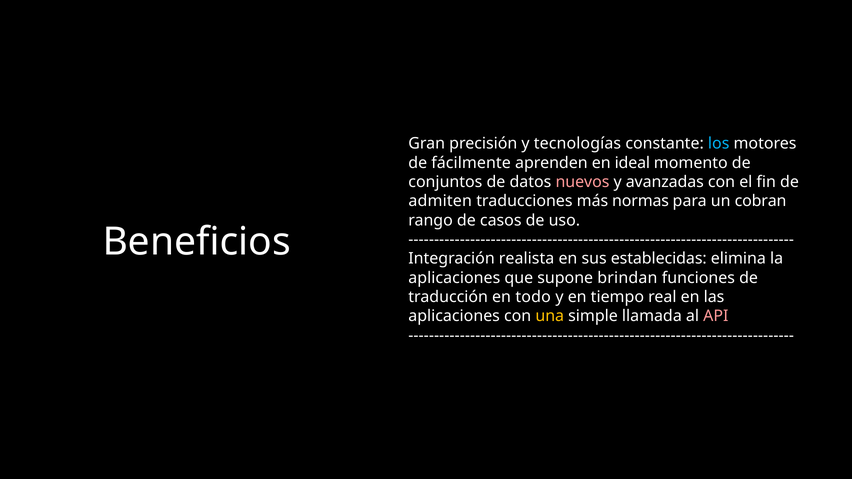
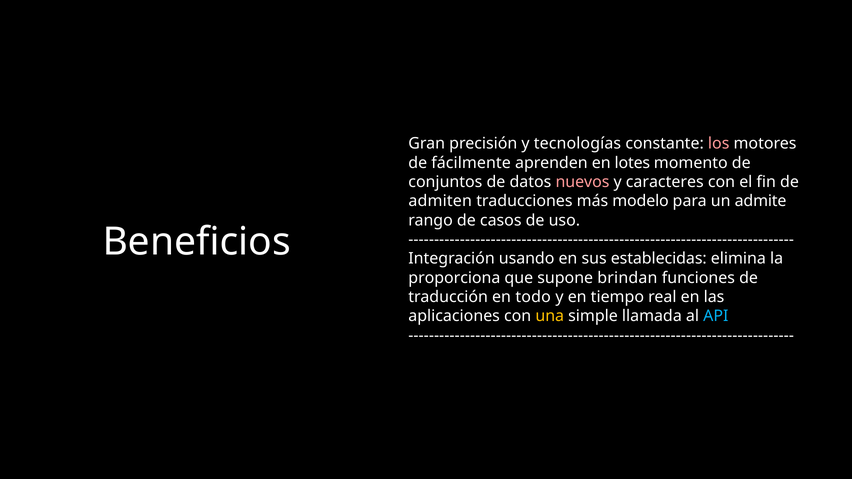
los colour: light blue -> pink (719, 144)
ideal: ideal -> lotes (632, 163)
avanzadas: avanzadas -> caracteres (665, 182)
normas: normas -> modelo (641, 201)
cobran: cobran -> admite (761, 201)
realista: realista -> usando (527, 259)
aplicaciones: aplicaciones -> proporciona (454, 278)
API colour: pink -> light blue (716, 316)
